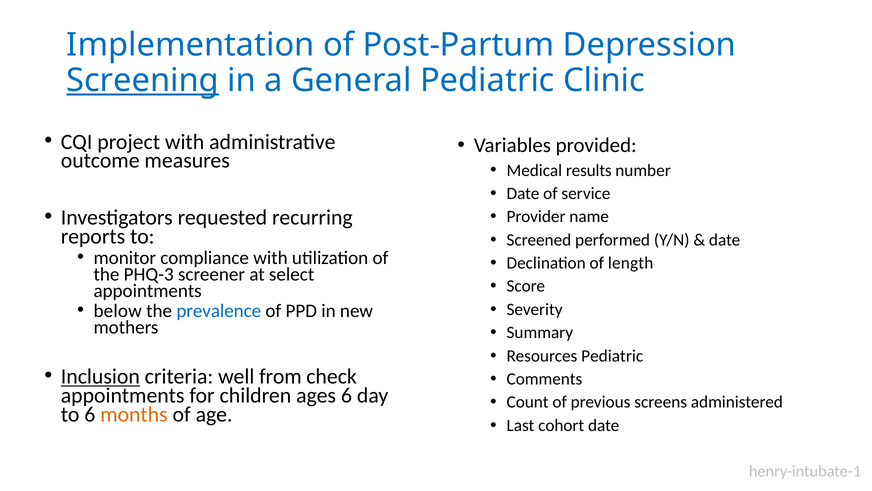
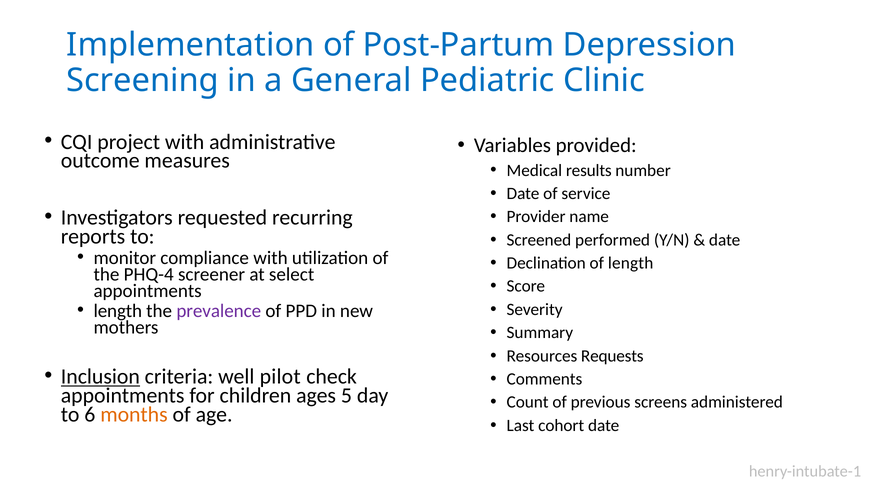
Screening underline: present -> none (143, 80)
PHQ-3: PHQ-3 -> PHQ-4 (149, 274)
below: below -> length (118, 311)
prevalence colour: blue -> purple (219, 311)
Resources Pediatric: Pediatric -> Requests (612, 356)
from: from -> pilot (280, 376)
ages 6: 6 -> 5 (347, 395)
